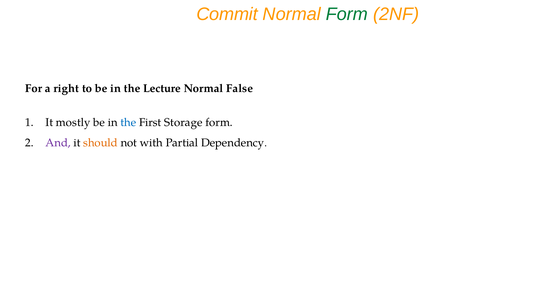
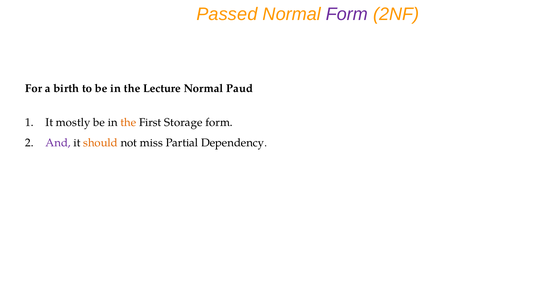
Commit: Commit -> Passed (227, 14)
Form colour: green -> purple (347, 14)
right: right -> birth (66, 88)
False: False -> Paud (240, 88)
the colour: blue -> orange (128, 122)
with: with -> miss (151, 143)
